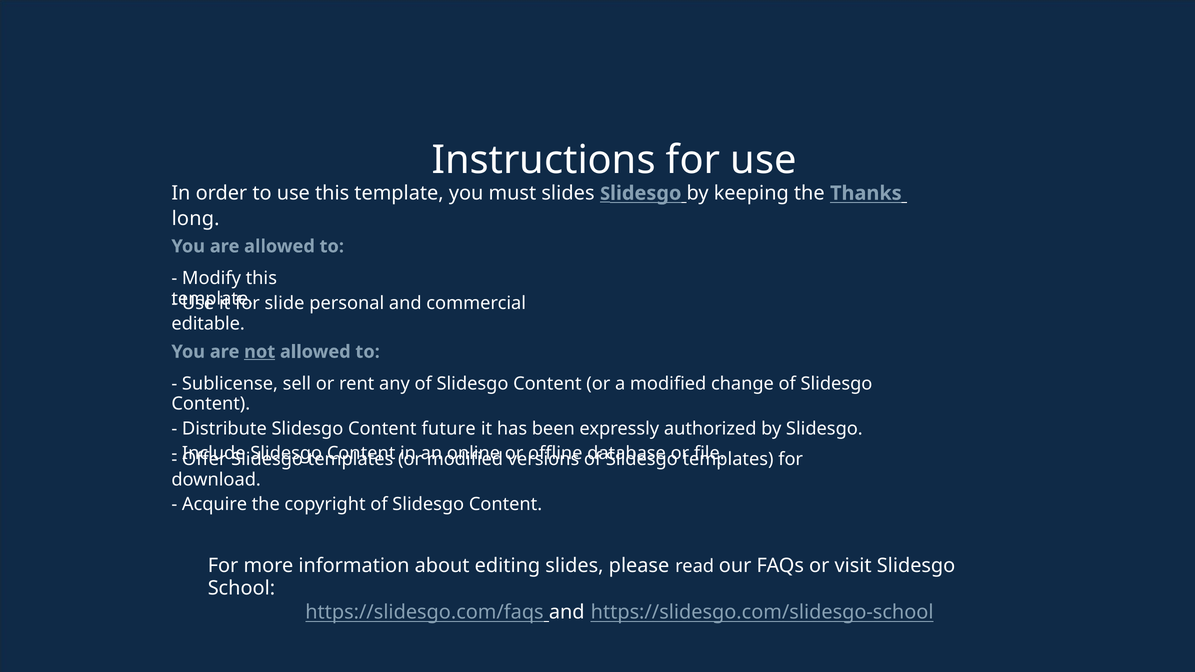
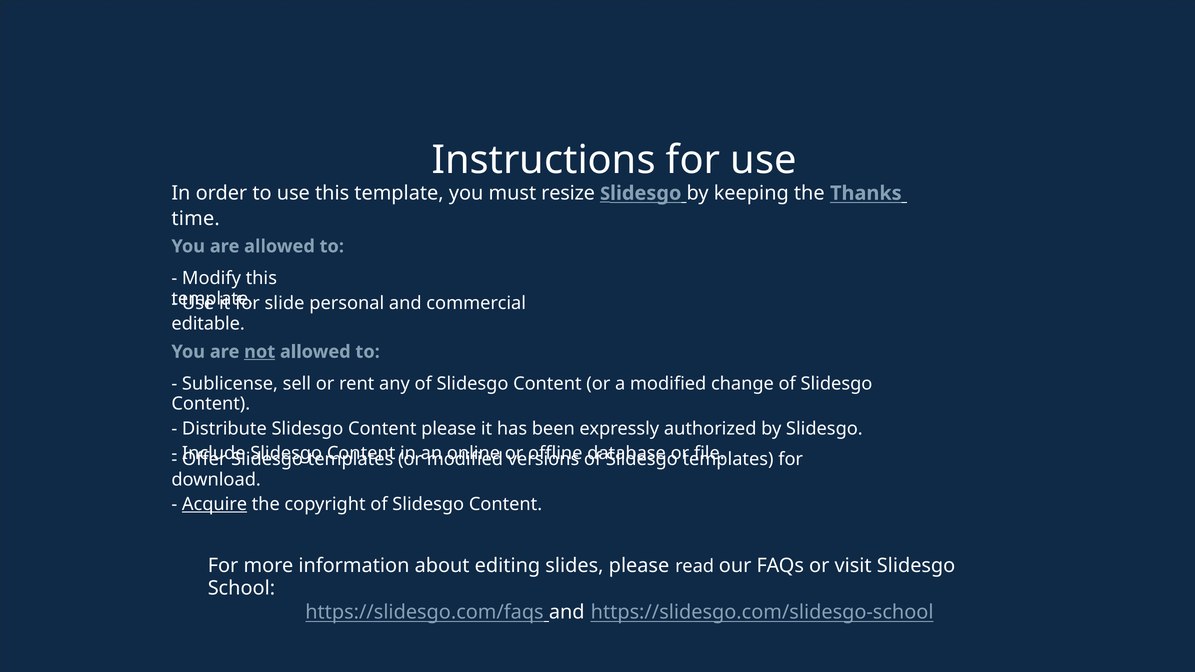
must slides: slides -> resize (568, 193)
long: long -> time (196, 219)
Content future: future -> please (449, 429)
Acquire underline: none -> present (215, 504)
